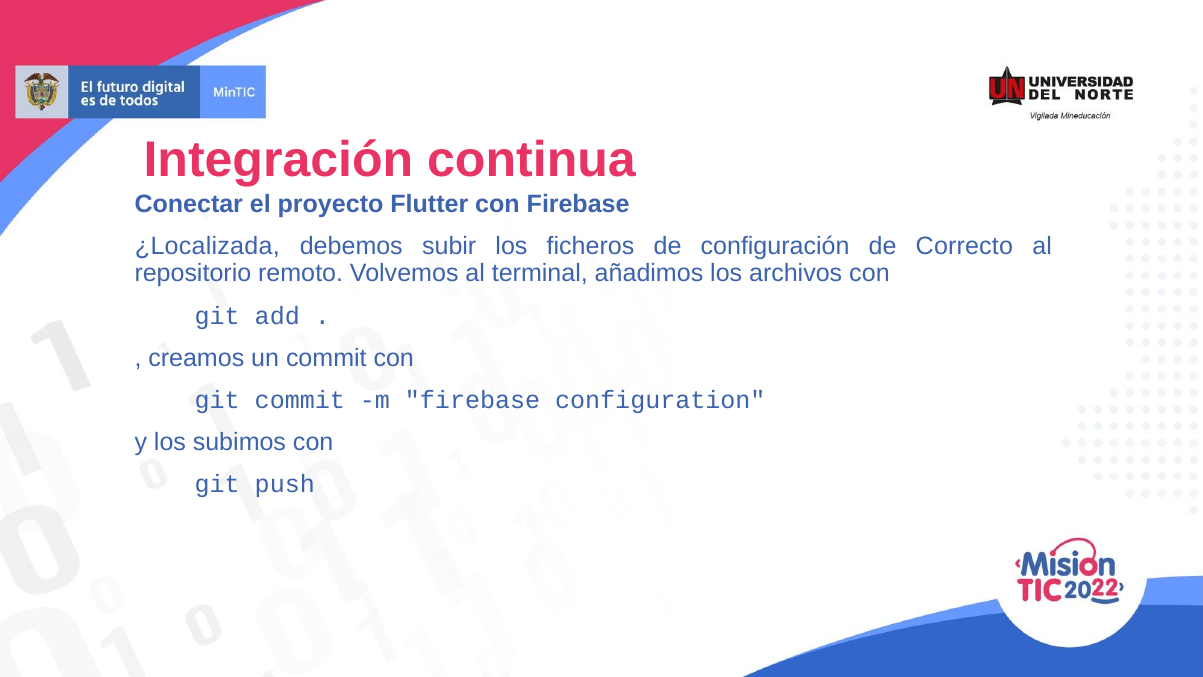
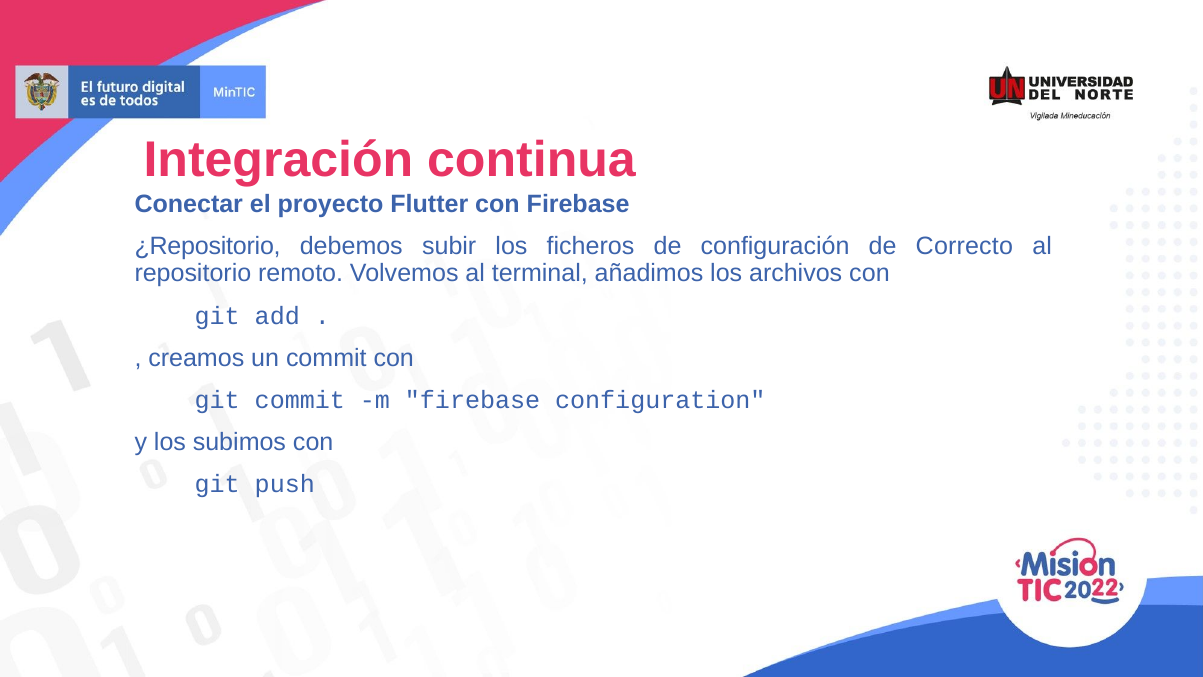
¿Localizada: ¿Localizada -> ¿Repositorio (208, 246)
